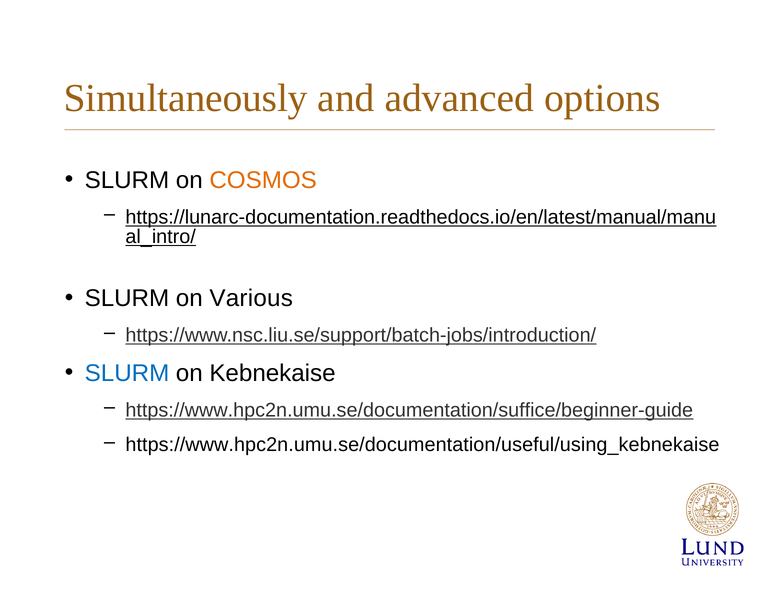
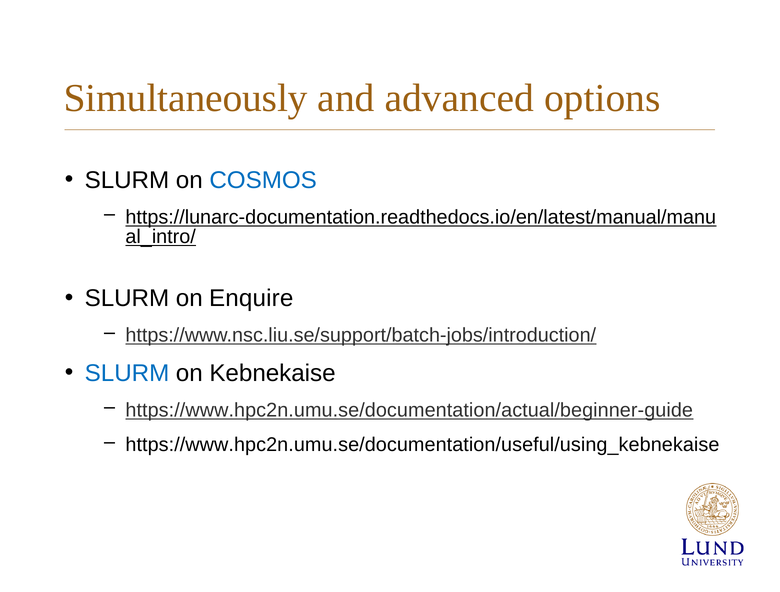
COSMOS colour: orange -> blue (263, 180)
Various: Various -> Enquire (251, 299)
https://www.hpc2n.umu.se/documentation/suffice/beginner-guide: https://www.hpc2n.umu.se/documentation/suffice/beginner-guide -> https://www.hpc2n.umu.se/documentation/actual/beginner-guide (409, 411)
